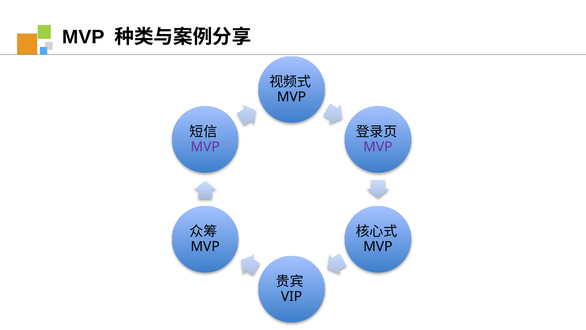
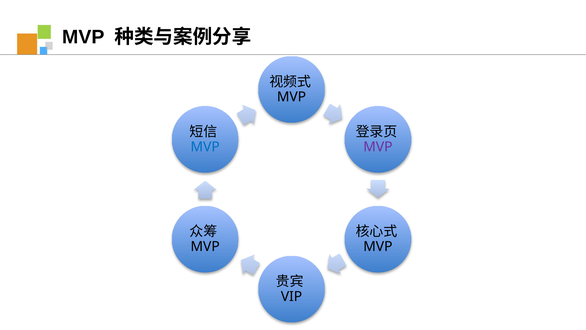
MVP colour: purple -> blue (205, 147)
